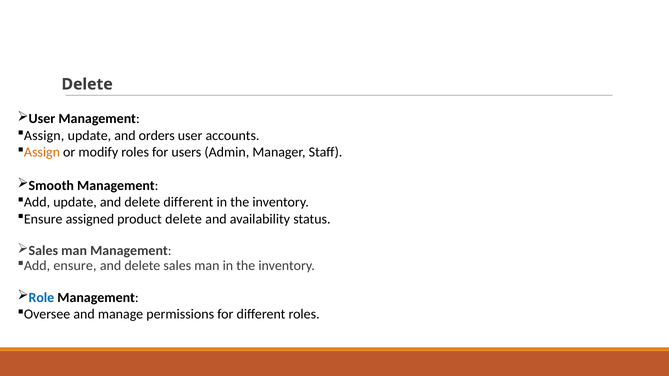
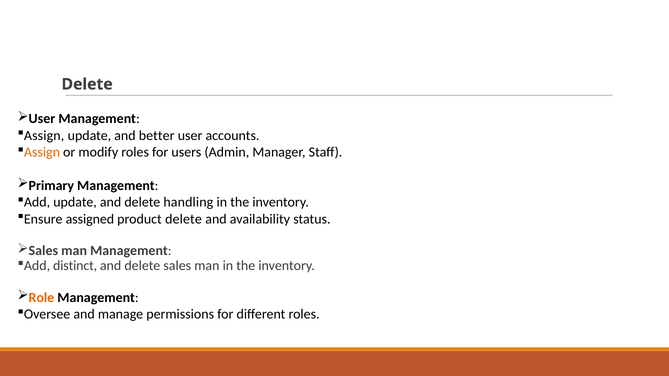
orders: orders -> better (157, 136)
Smooth: Smooth -> Primary (51, 186)
delete different: different -> handling (188, 202)
Add ensure: ensure -> distinct (75, 266)
Role colour: blue -> orange (41, 298)
